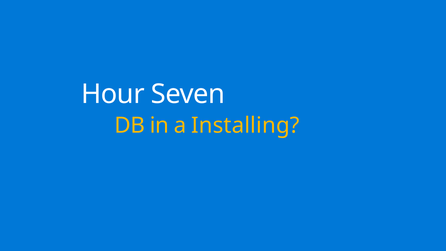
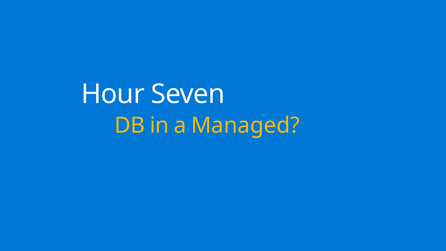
Installing: Installing -> Managed (245, 125)
